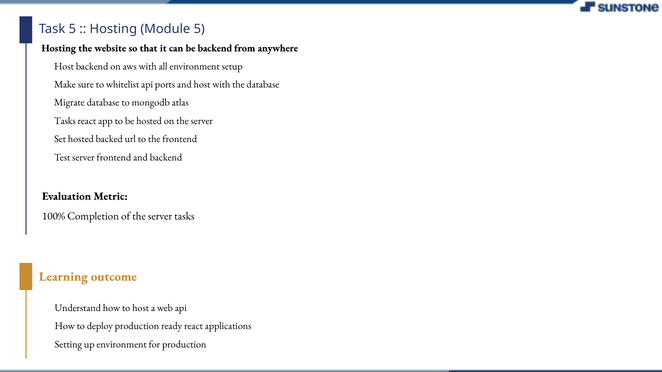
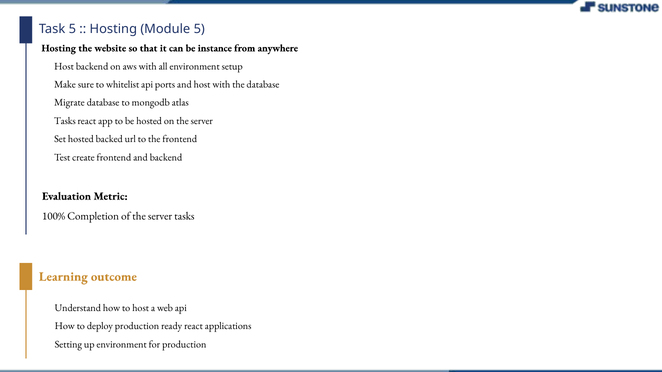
be backend: backend -> instance (215, 48)
Test server: server -> create (83, 157)
